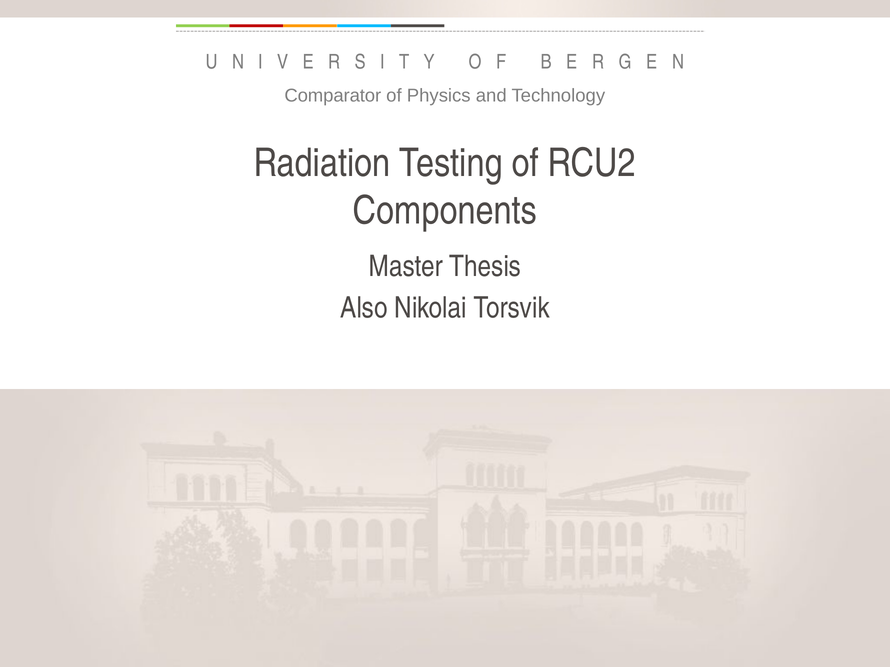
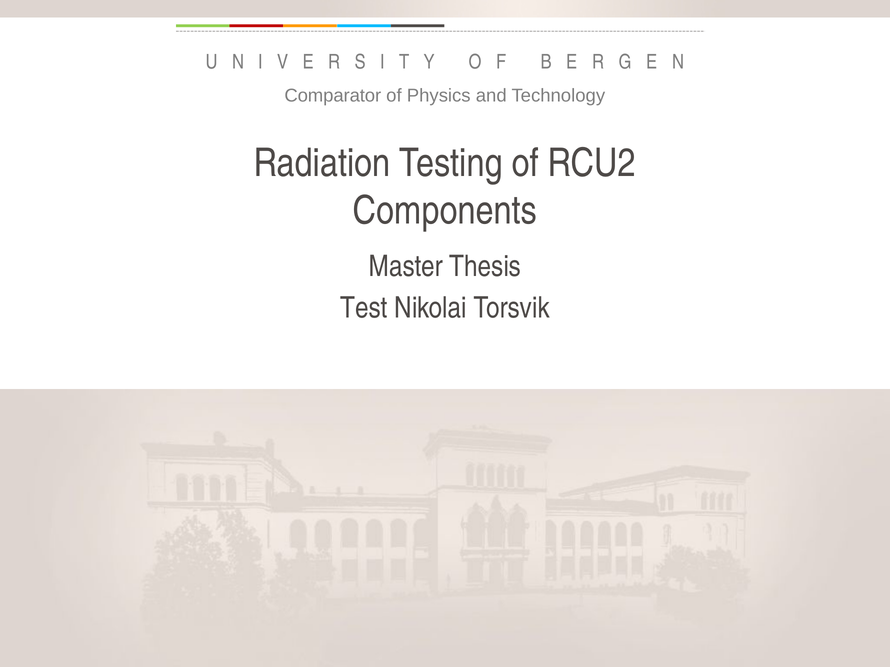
Also: Also -> Test (364, 308)
